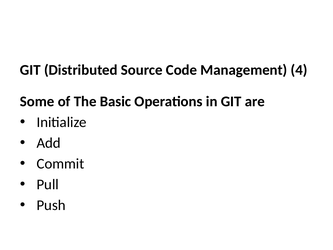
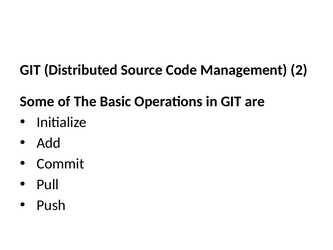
4: 4 -> 2 (299, 70)
